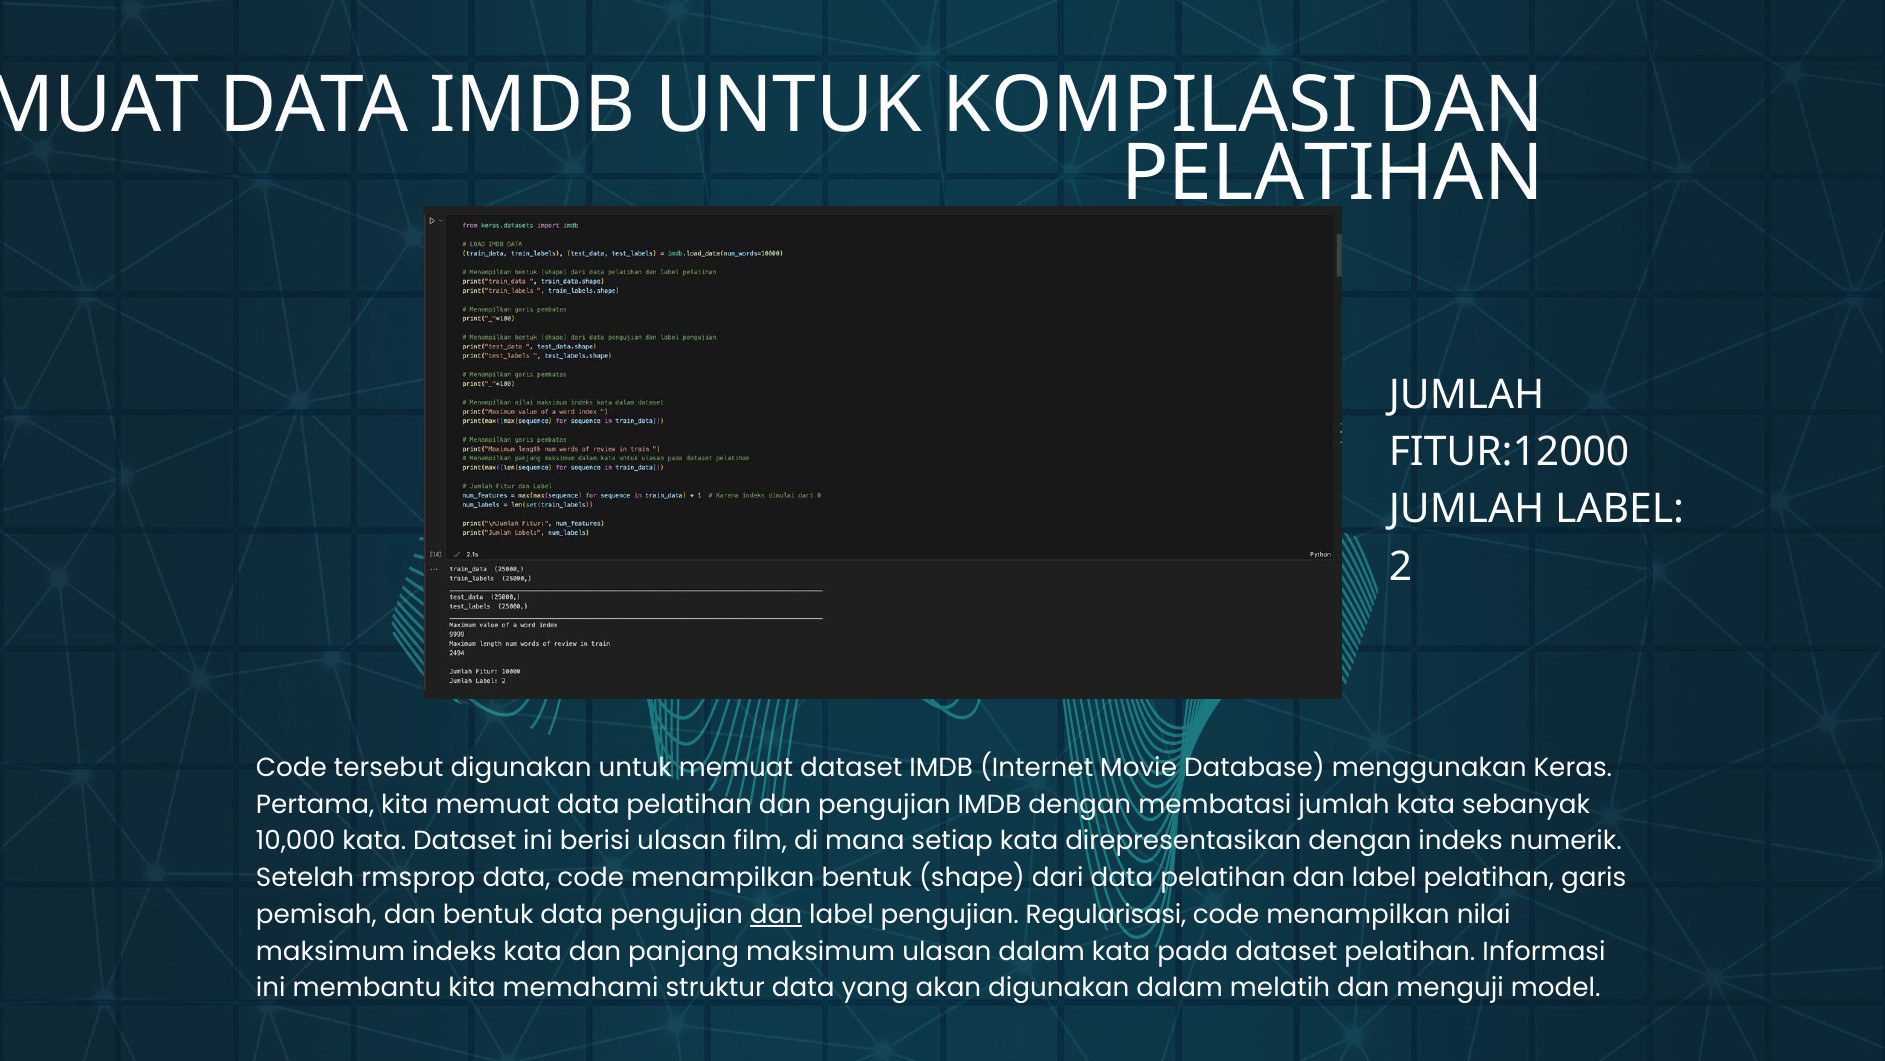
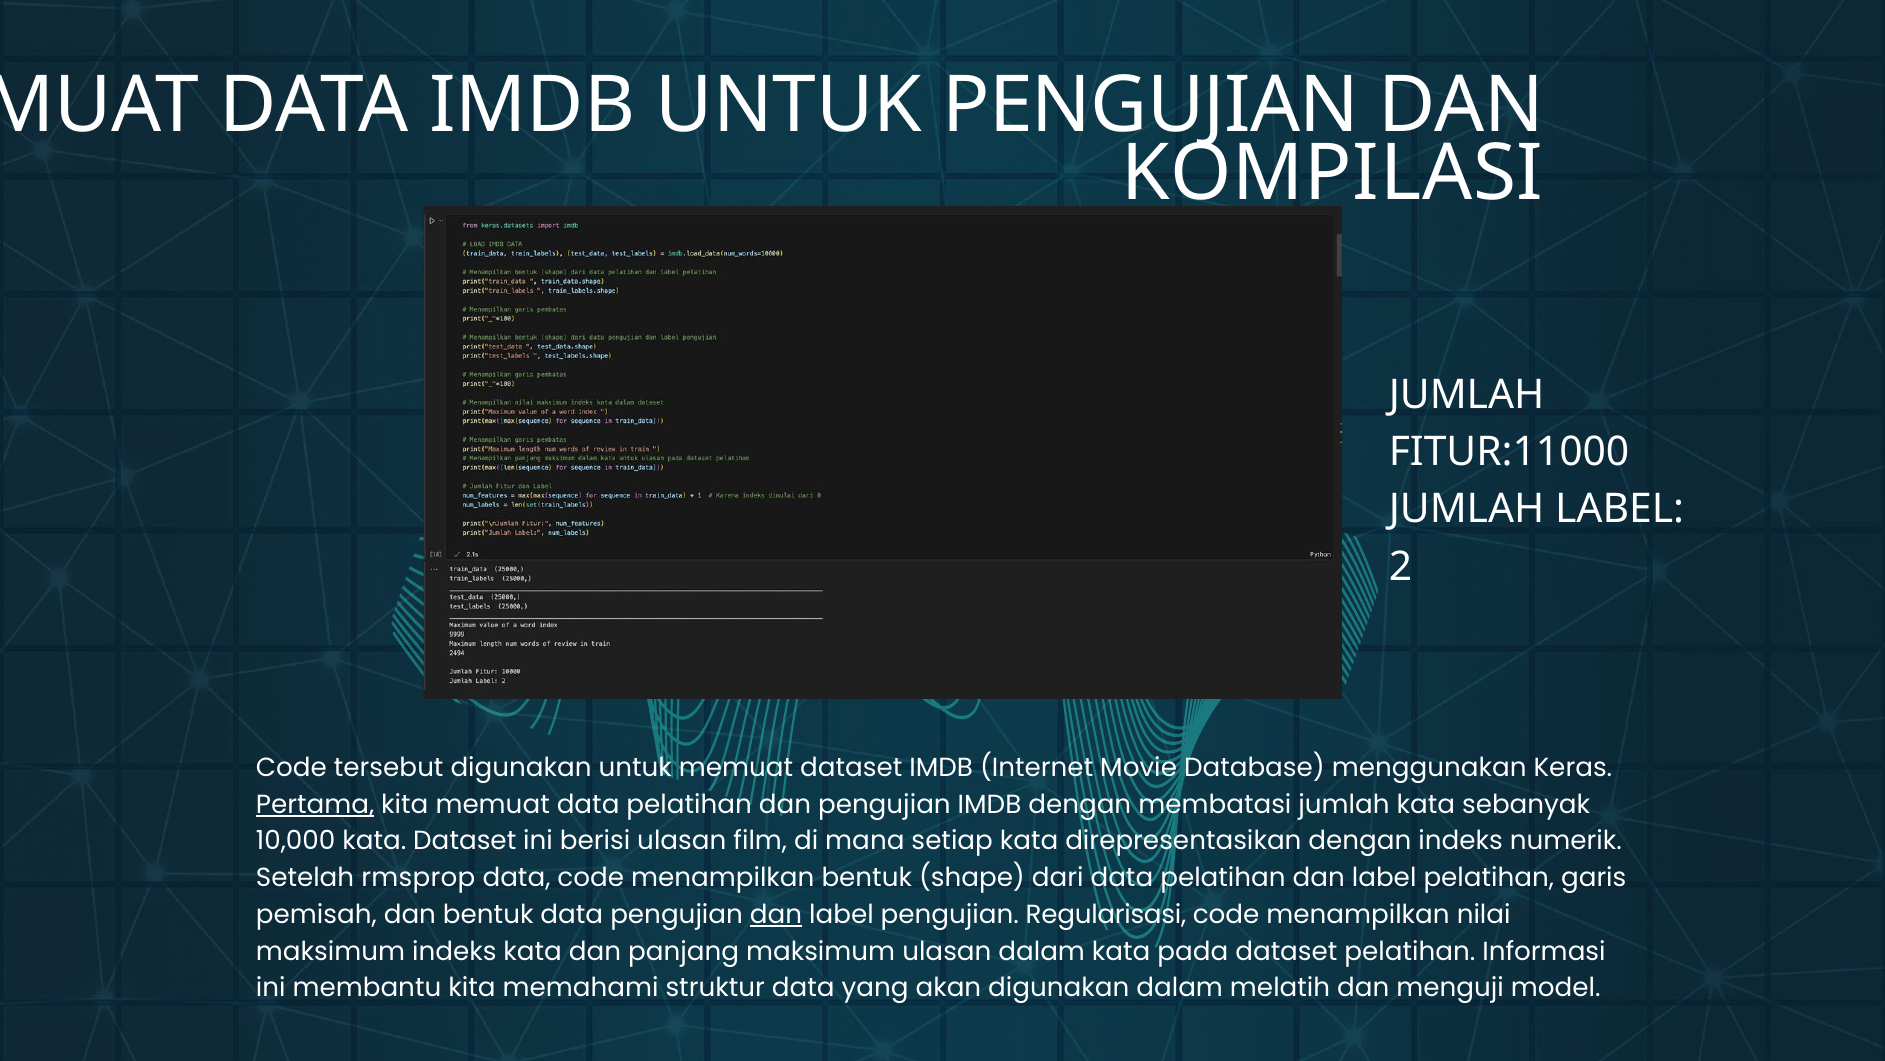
UNTUK KOMPILASI: KOMPILASI -> PENGUJIAN (1151, 106)
PELATIHAN: PELATIHAN -> KOMPILASI (1332, 174)
FITUR:12000: FITUR:12000 -> FITUR:11000 (1509, 452)
Pertama underline: none -> present (315, 804)
